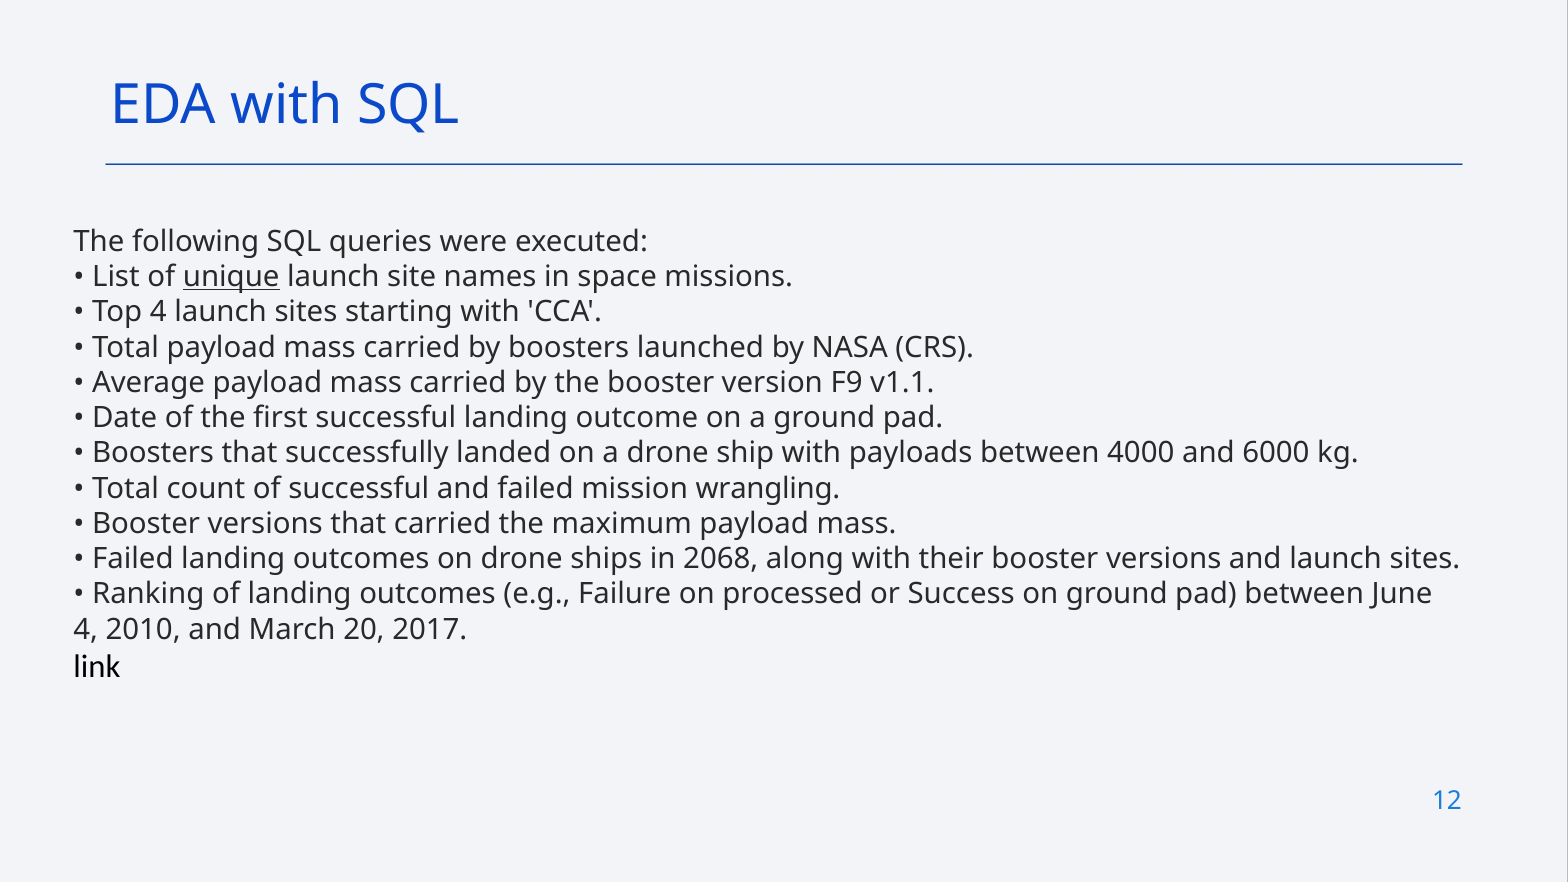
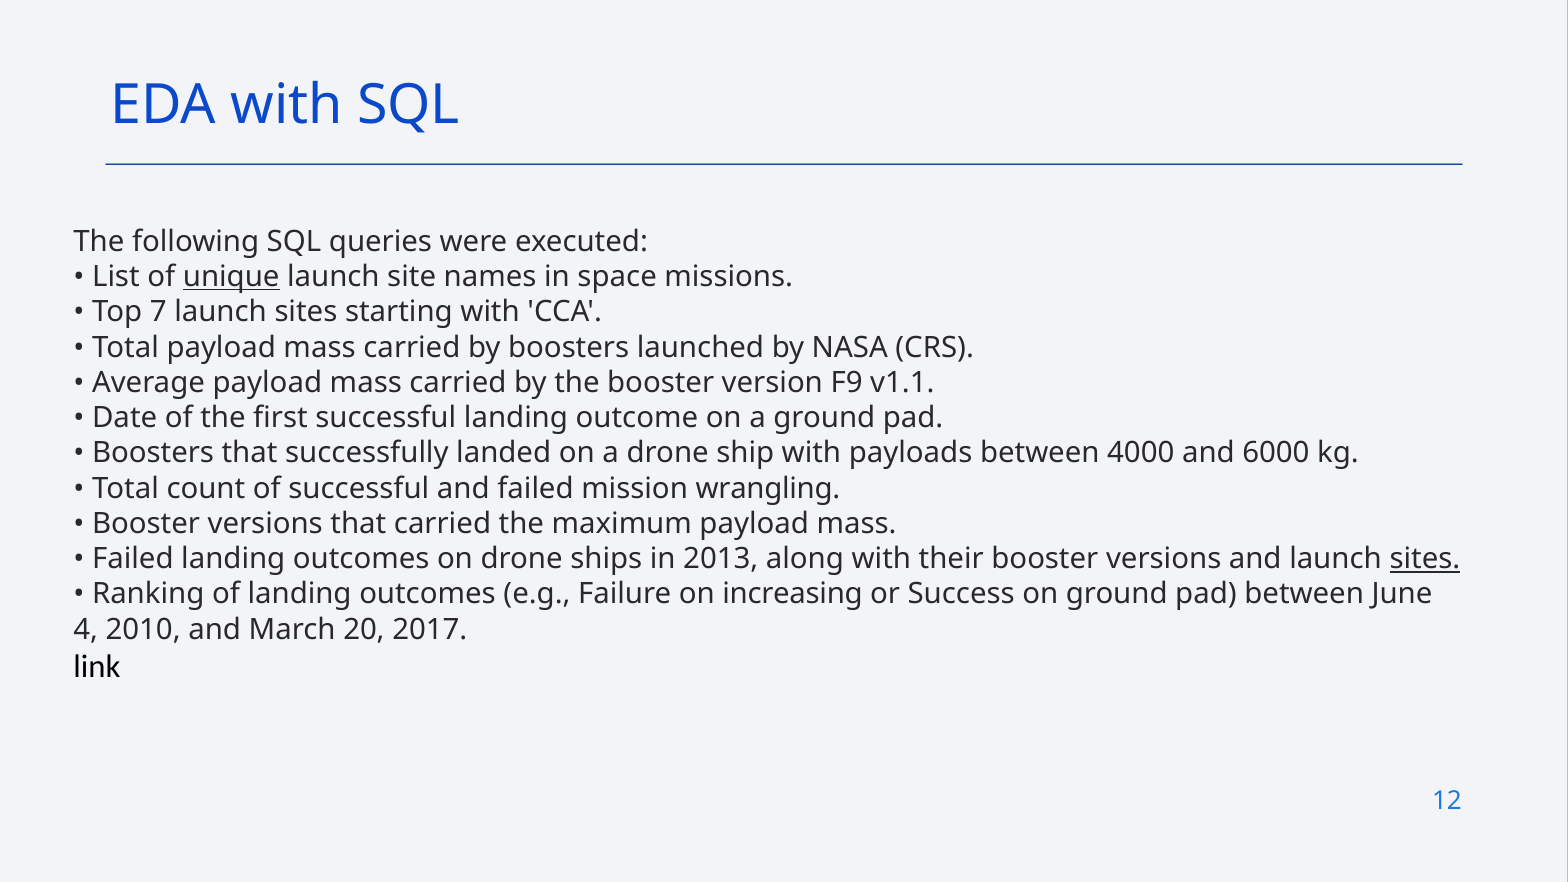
Top 4: 4 -> 7 (158, 312)
2068: 2068 -> 2013 (721, 559)
sites underline: none -> present (1425, 559)
processed: processed -> increasing (793, 594)
